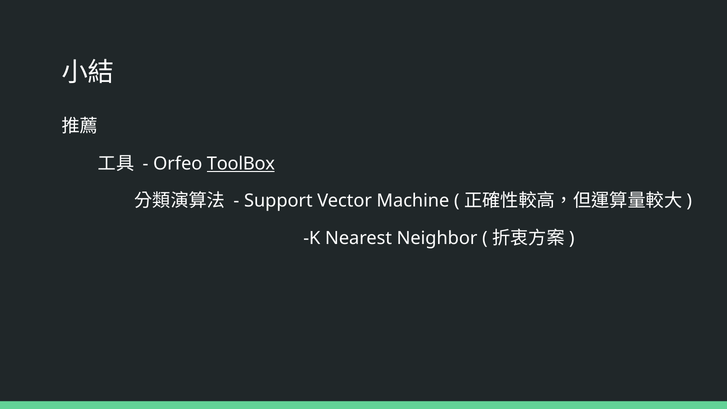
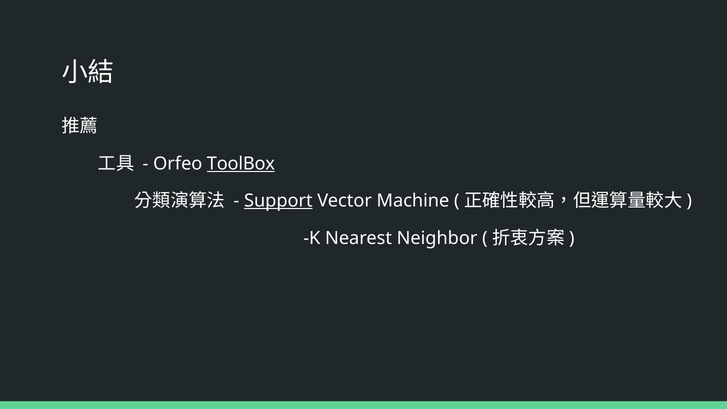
Support underline: none -> present (278, 201)
